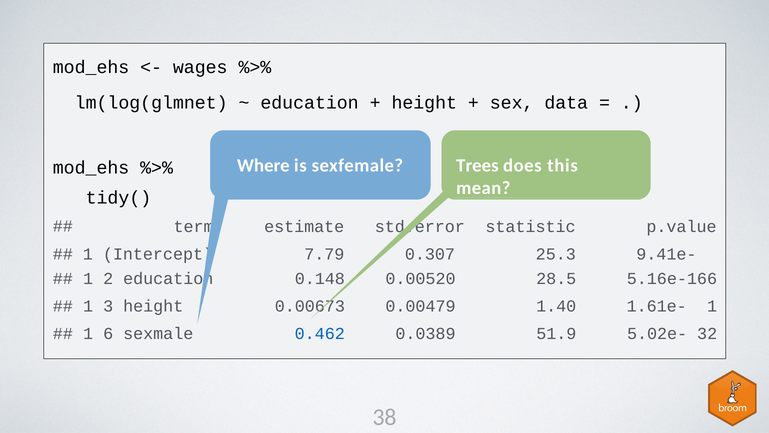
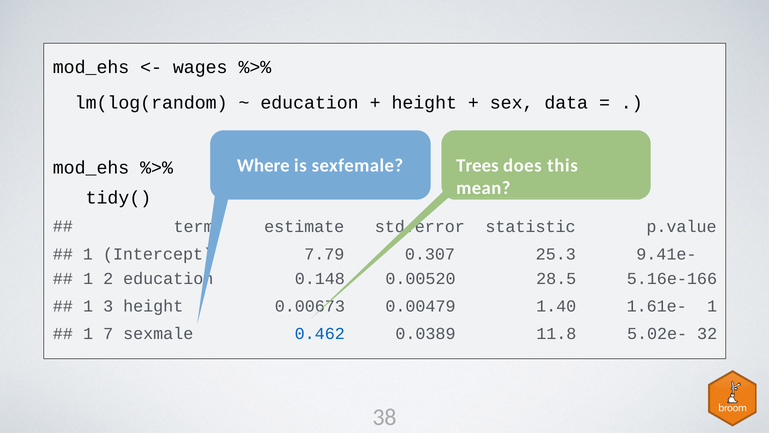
lm(log(glmnet: lm(log(glmnet -> lm(log(random (151, 103)
6: 6 -> 7 (108, 334)
51.9: 51.9 -> 11.8 (556, 334)
